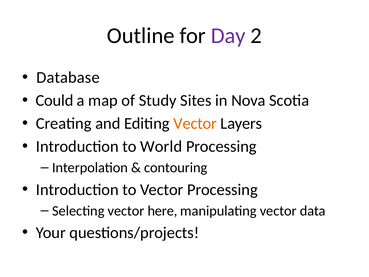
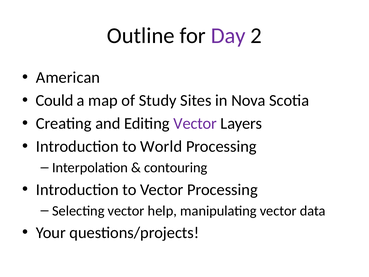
Database: Database -> American (68, 77)
Vector colour: orange -> purple (195, 123)
here: here -> help (162, 211)
